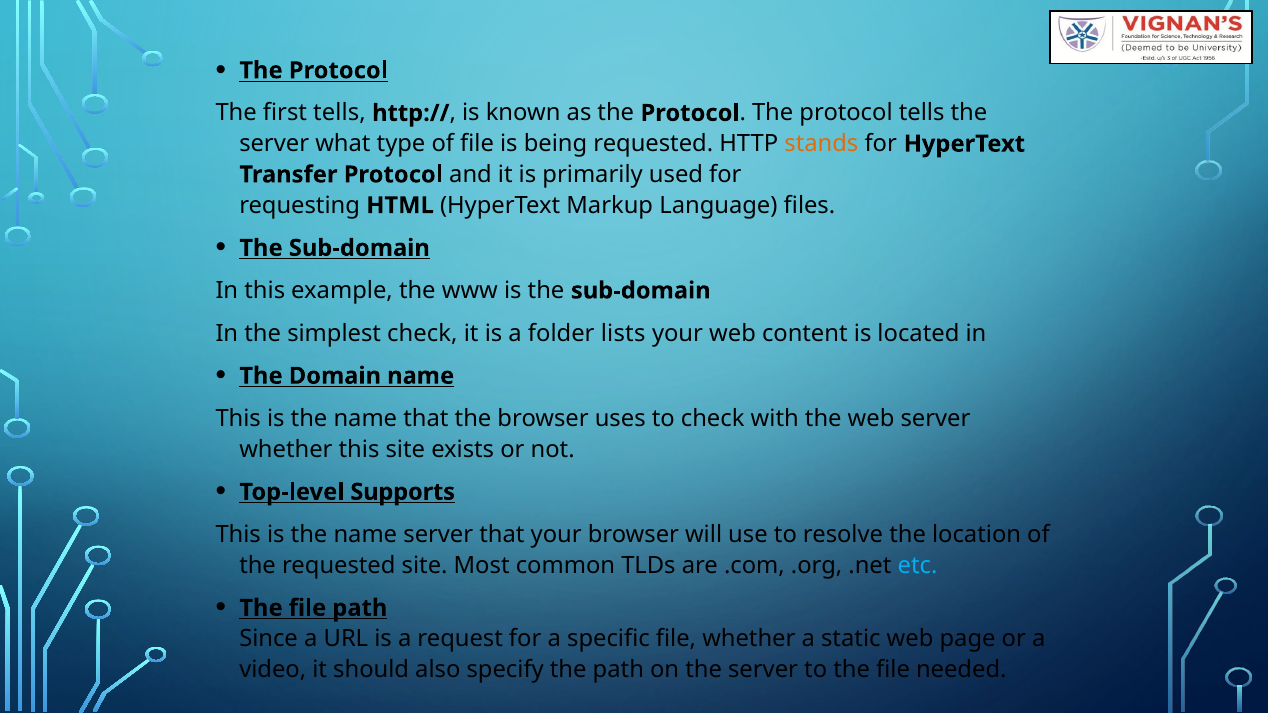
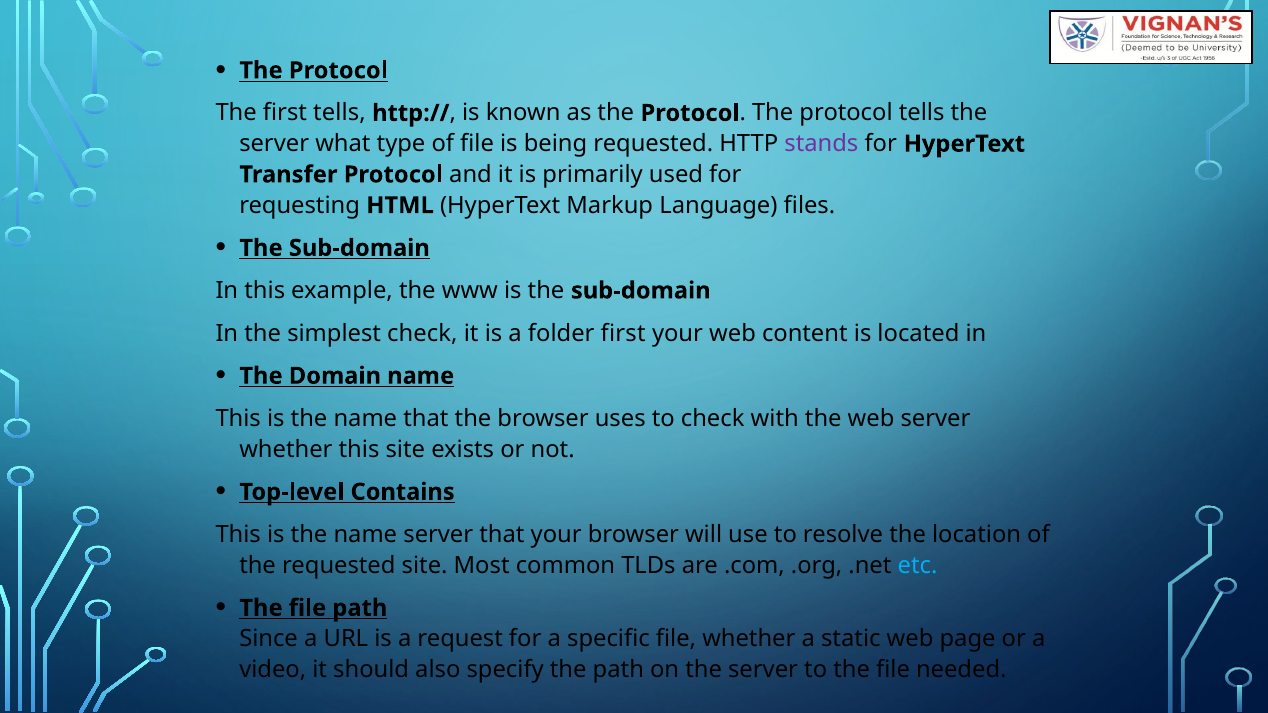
stands colour: orange -> purple (821, 144)
folder lists: lists -> first (623, 333)
Supports: Supports -> Contains (403, 492)
